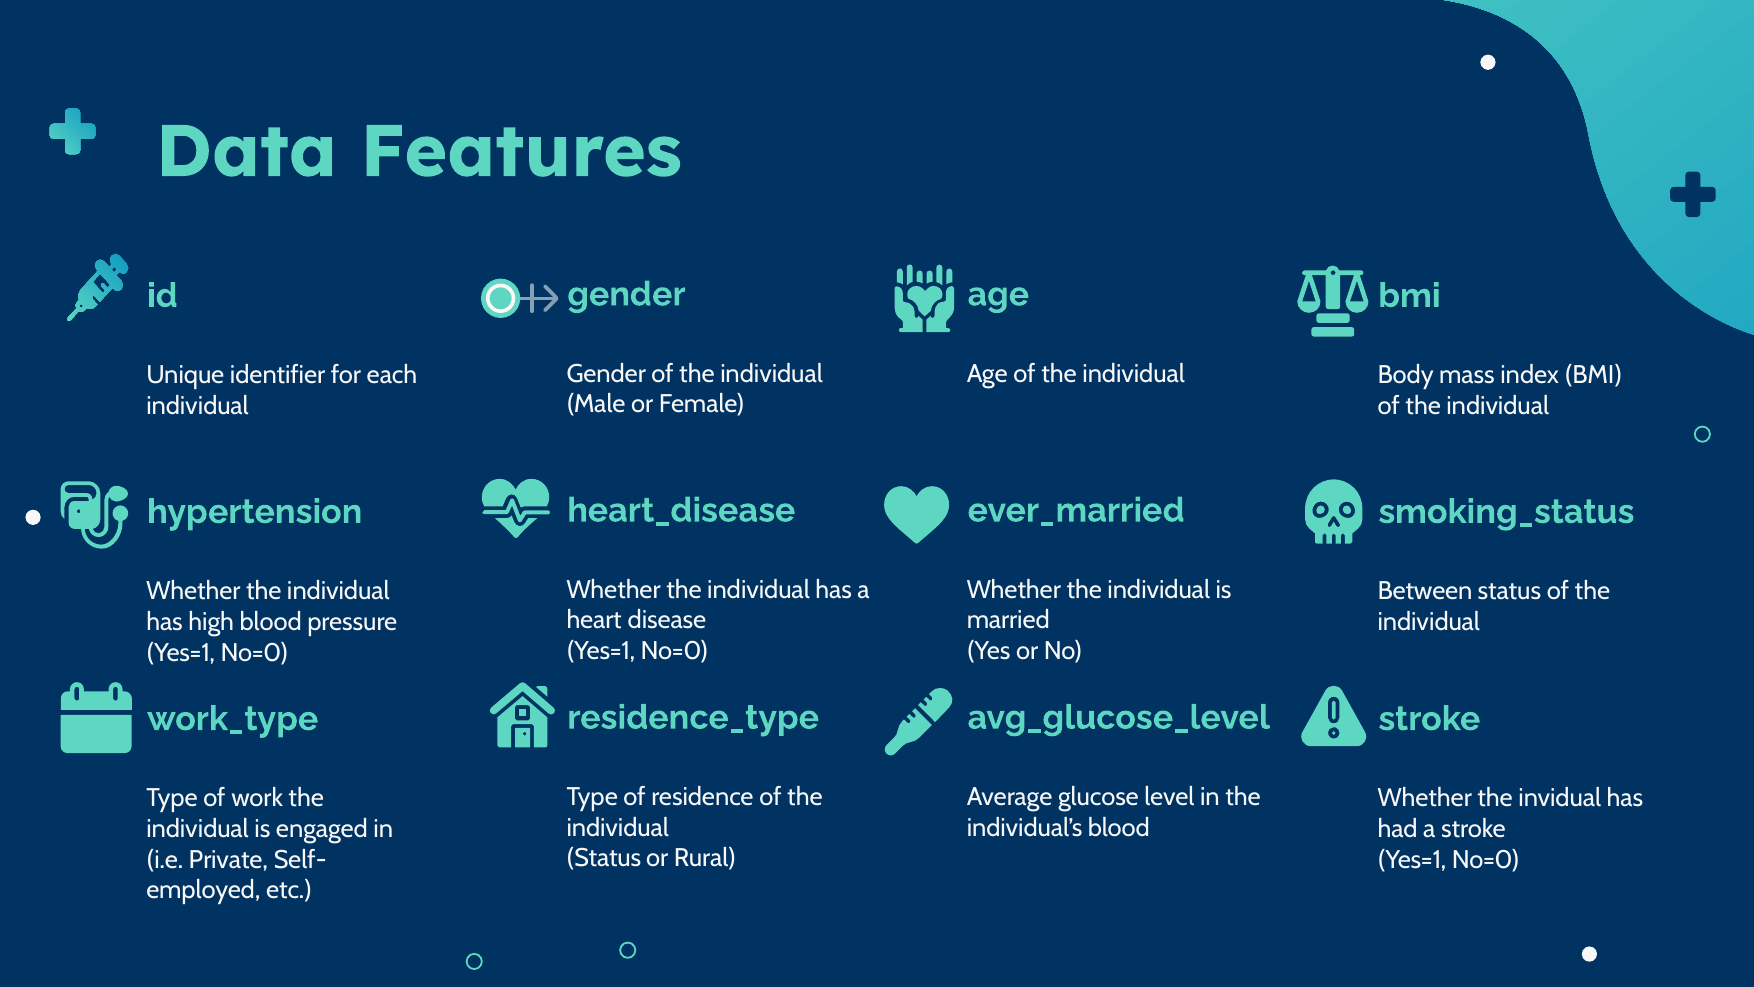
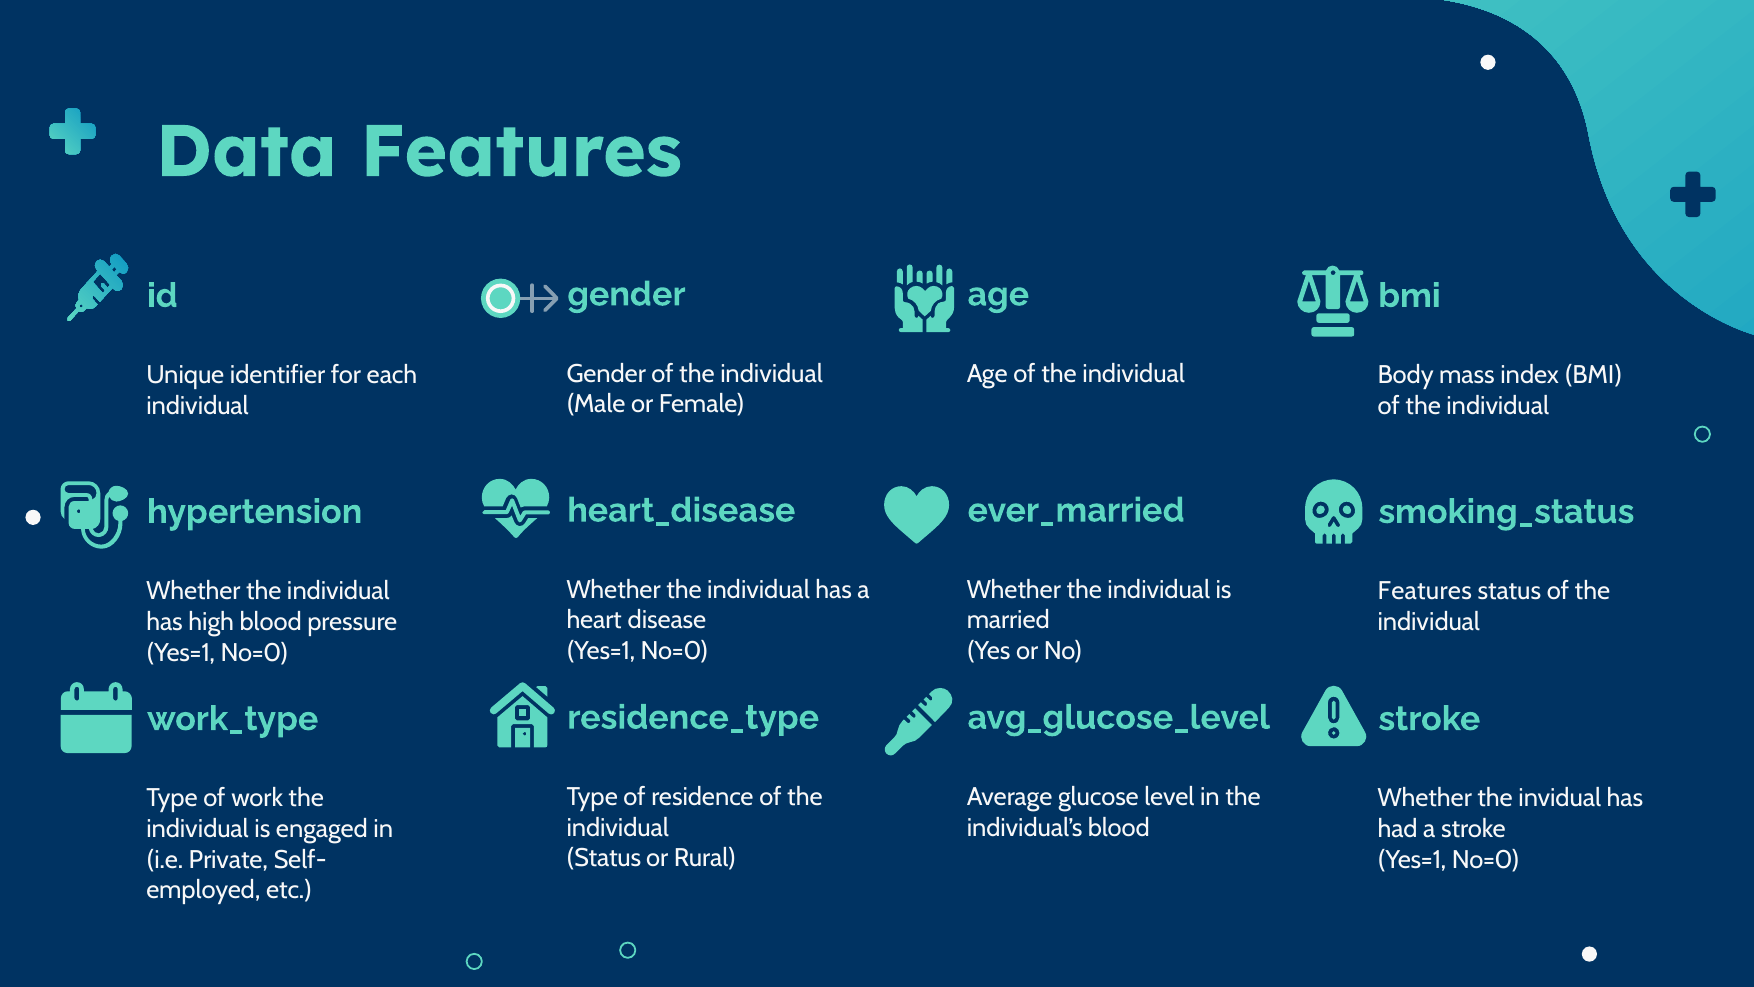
Between: Between -> Features (1425, 591)
